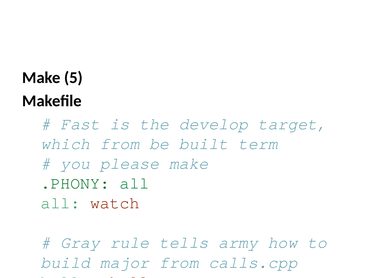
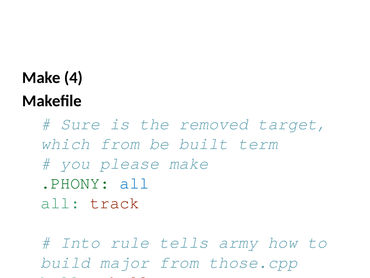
5: 5 -> 4 (73, 78)
Fast: Fast -> Sure (80, 124)
develop: develop -> removed (214, 124)
all colour: green -> blue (135, 183)
watch: watch -> track (115, 203)
Gray: Gray -> Into (80, 242)
calls.cpp: calls.cpp -> those.cpp (253, 262)
